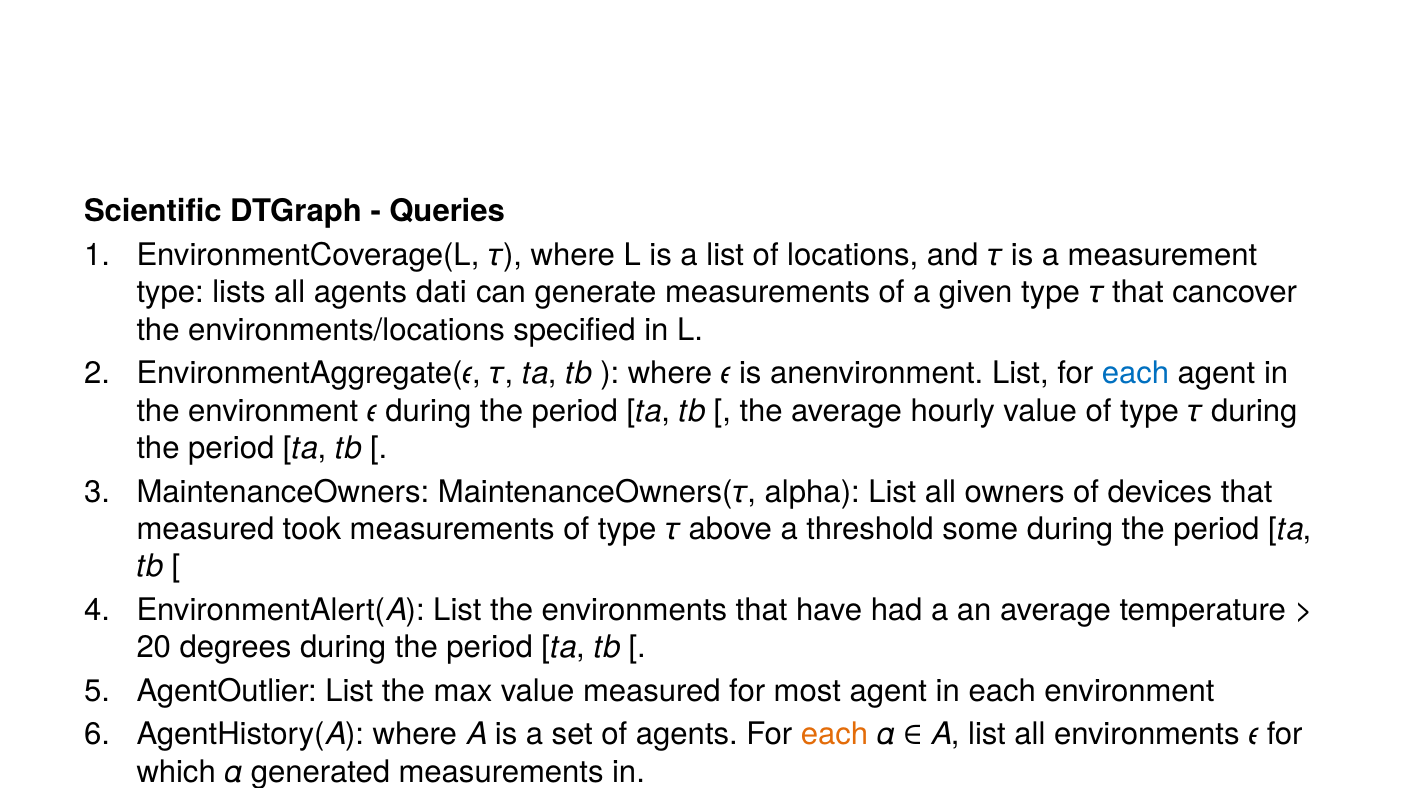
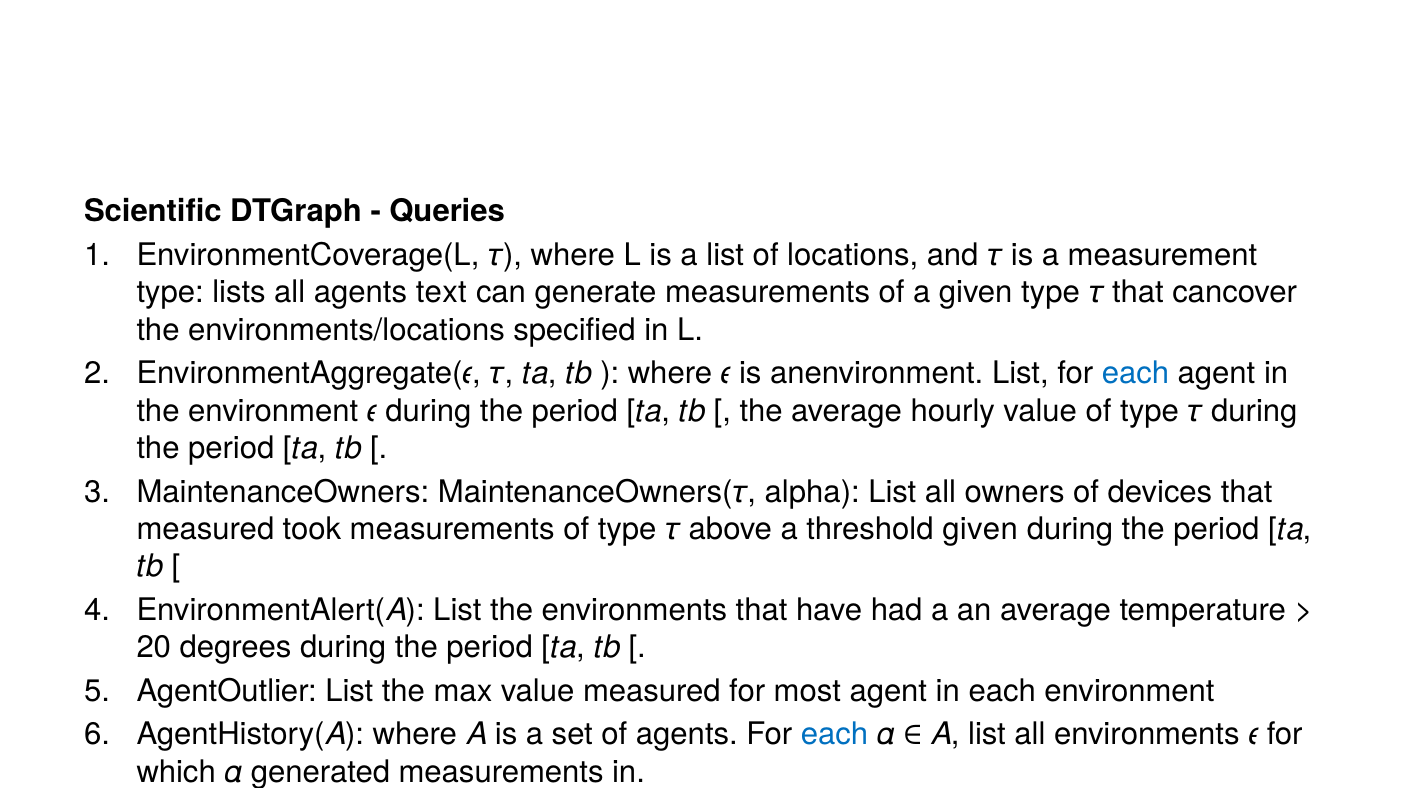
dati: dati -> text (441, 293)
threshold some: some -> given (980, 529)
each colour: orange -> blue (835, 735)
